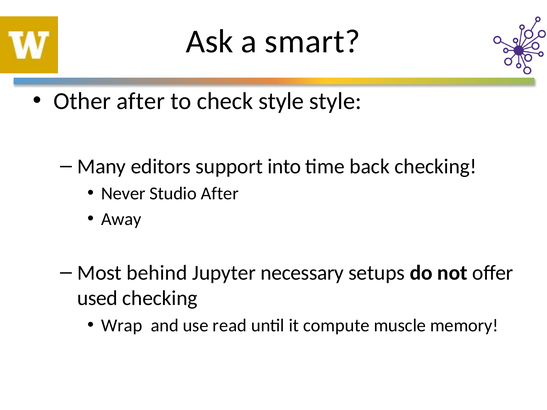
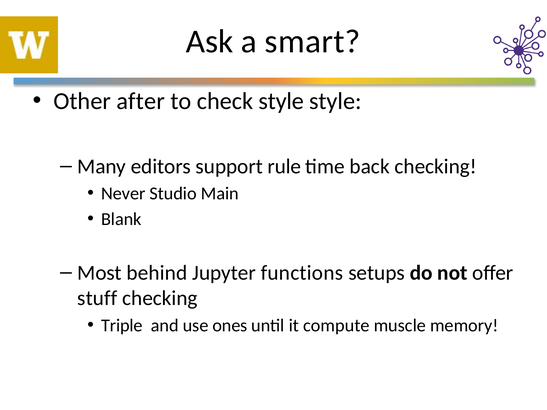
into: into -> rule (284, 167)
Studio After: After -> Main (220, 194)
Away: Away -> Blank (121, 219)
necessary: necessary -> functions (302, 273)
used: used -> stuff (97, 298)
Wrap: Wrap -> Triple (122, 326)
read: read -> ones (230, 326)
